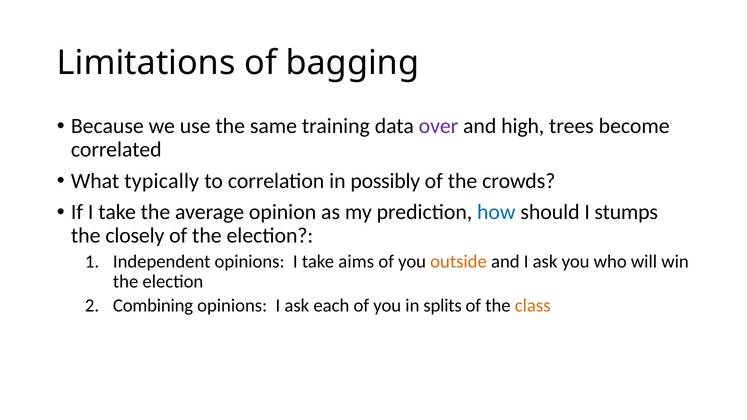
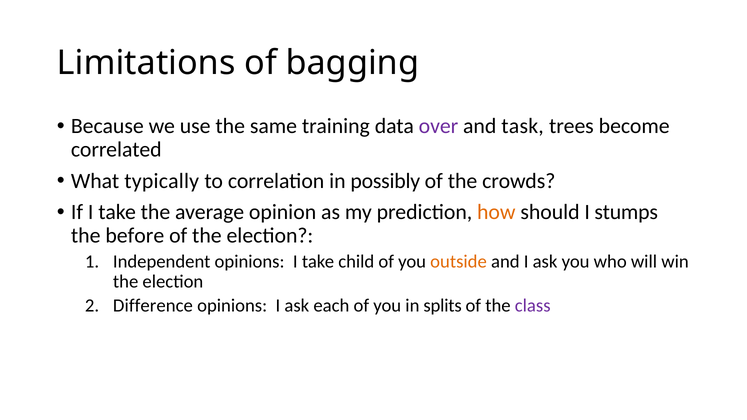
high: high -> task (523, 126)
how colour: blue -> orange (496, 212)
closely: closely -> before (135, 236)
aims: aims -> child (356, 262)
Combining: Combining -> Difference (153, 306)
class colour: orange -> purple (533, 306)
